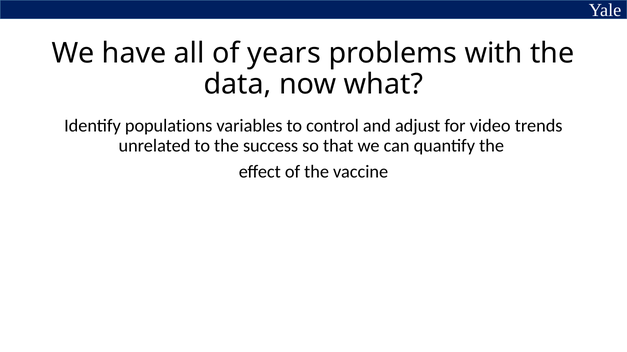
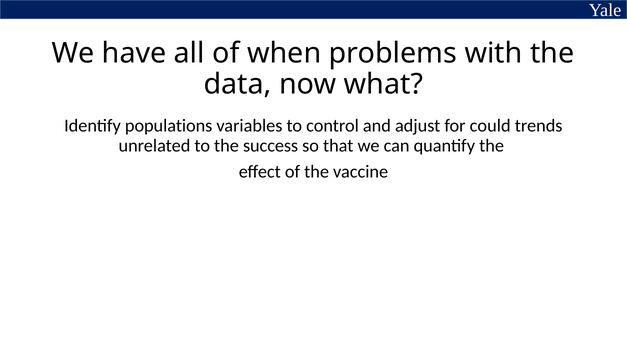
years: years -> when (284, 53)
video: video -> could (490, 126)
